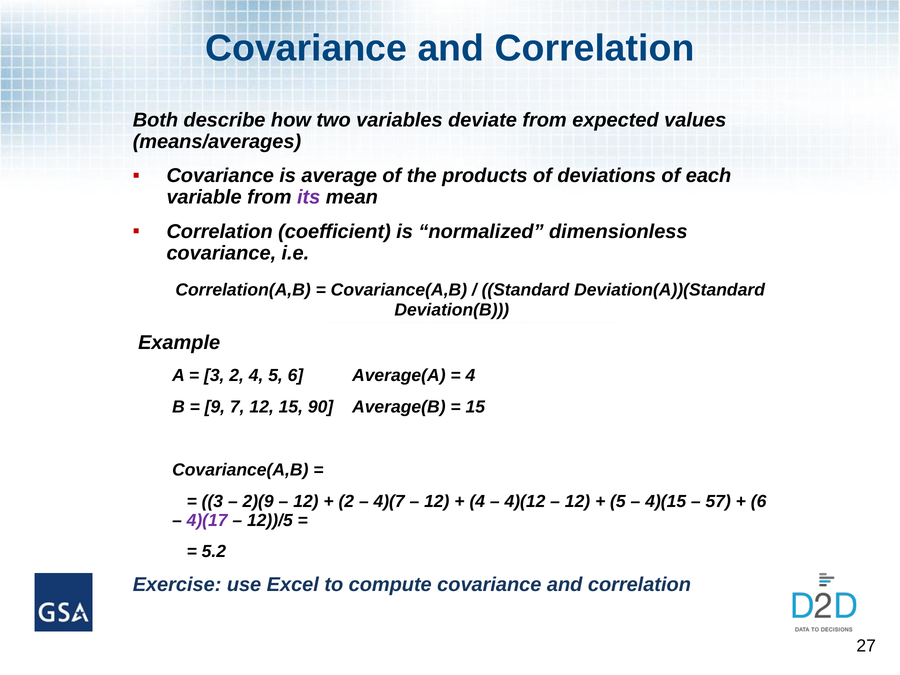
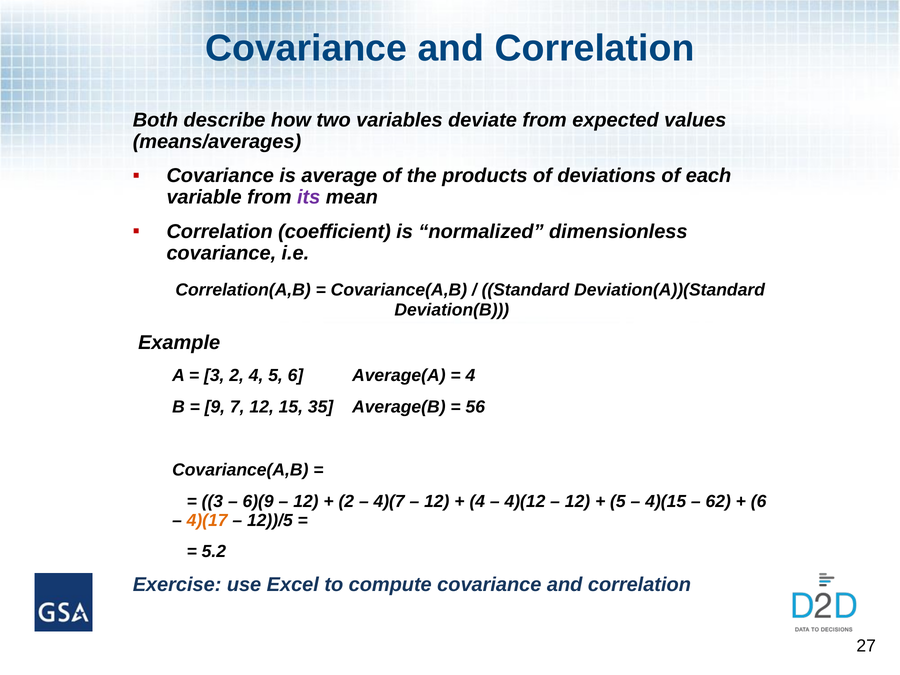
90: 90 -> 35 (321, 407)
15: 15 -> 56 (475, 407)
2)(9: 2)(9 -> 6)(9 (258, 501)
57: 57 -> 62 (718, 501)
4)(17 colour: purple -> orange (207, 520)
